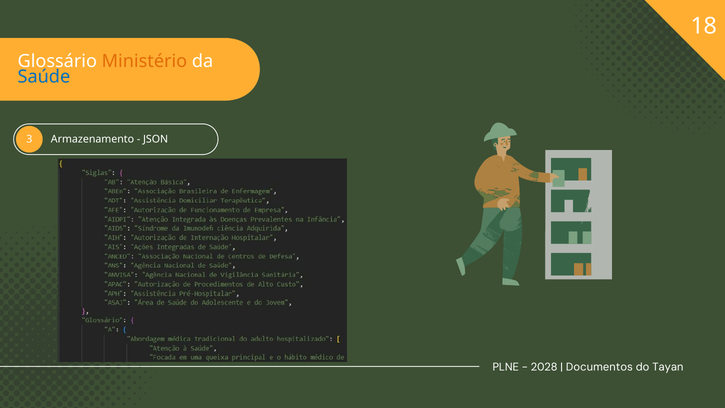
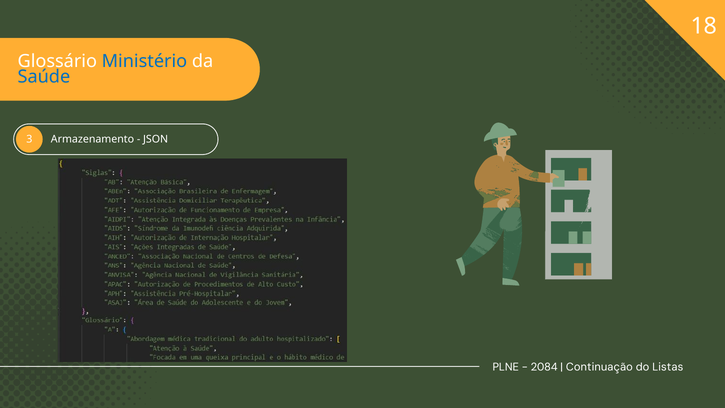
Ministério colour: orange -> blue (144, 61)
2028: 2028 -> 2084 (544, 367)
Documentos: Documentos -> Continuação (599, 367)
Tayan: Tayan -> Listas (668, 367)
